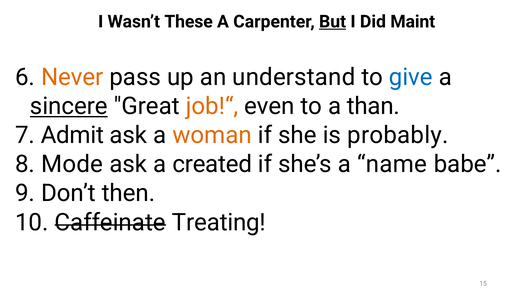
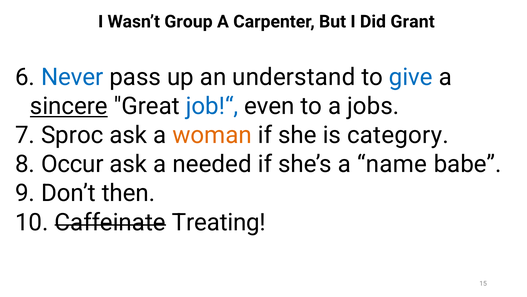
These: These -> Group (188, 22)
But underline: present -> none (333, 22)
Maint: Maint -> Grant (413, 22)
Never colour: orange -> blue (72, 77)
job!“ colour: orange -> blue (212, 106)
than: than -> jobs (373, 106)
Admit: Admit -> Sproc (72, 135)
probably: probably -> category (398, 135)
Mode: Mode -> Occur (72, 164)
created: created -> needed (212, 164)
